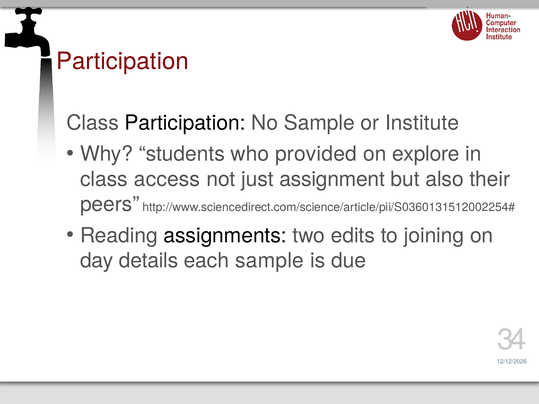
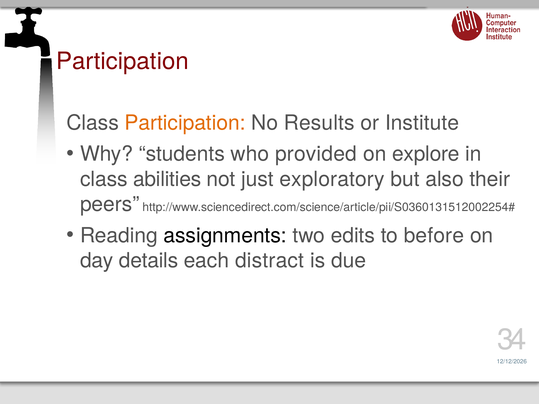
Participation colour: black -> orange (185, 123)
No Sample: Sample -> Results (319, 123)
access: access -> abilities (167, 179)
assignment: assignment -> exploratory (332, 179)
joining: joining -> before (434, 236)
each sample: sample -> distract (270, 261)
